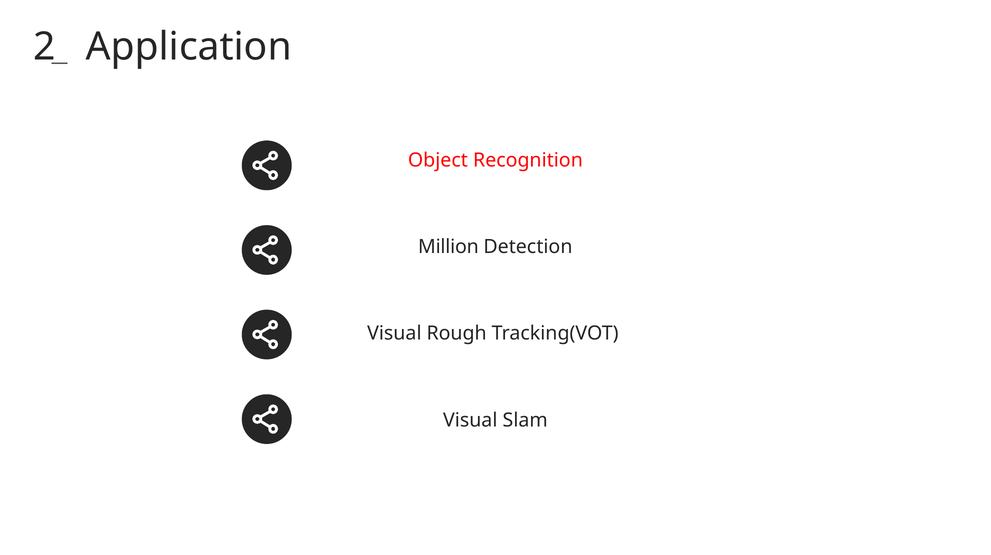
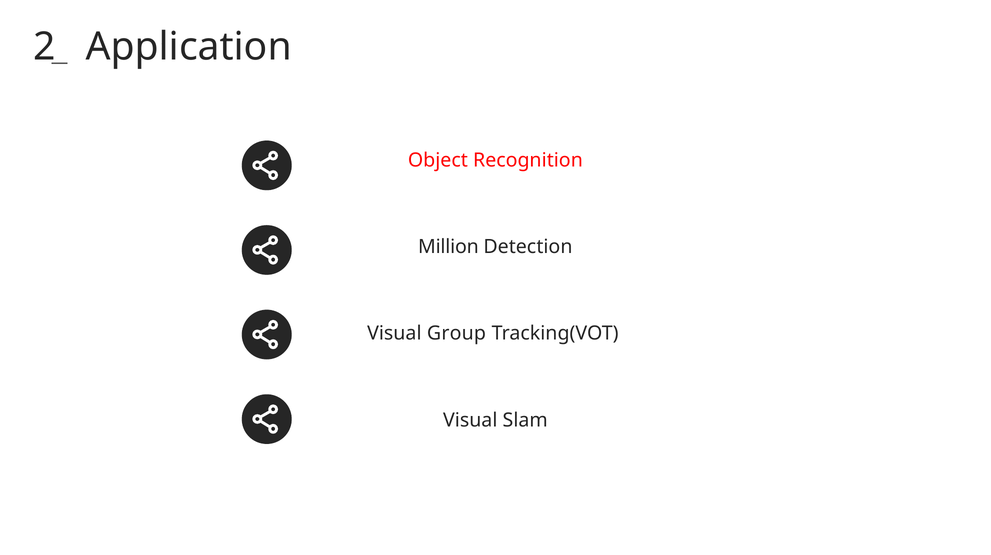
Rough: Rough -> Group (456, 333)
